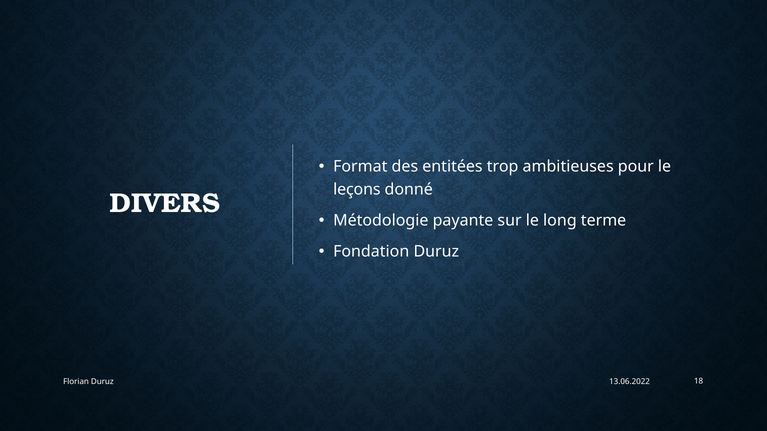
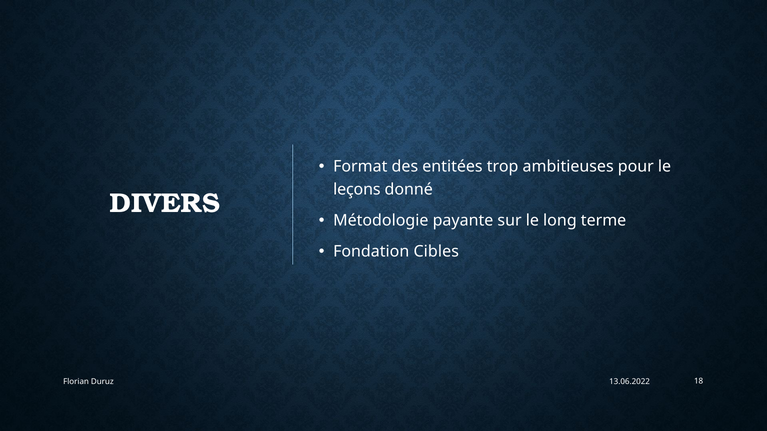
Fondation Duruz: Duruz -> Cibles (436, 252)
